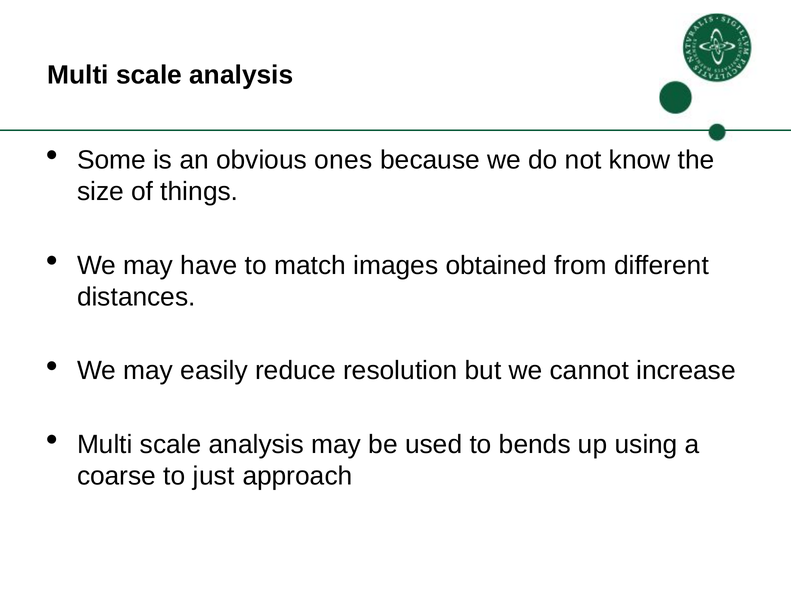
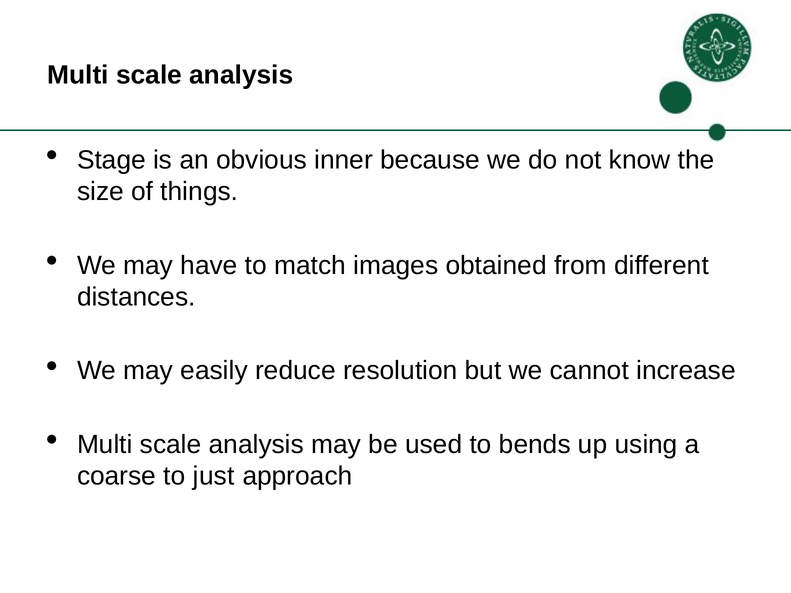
Some: Some -> Stage (111, 160)
ones: ones -> inner (344, 160)
